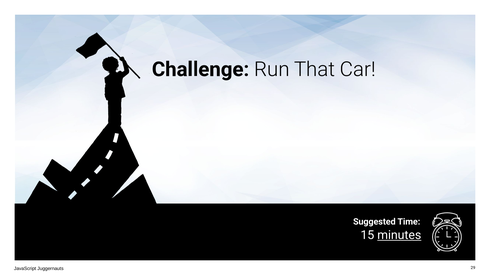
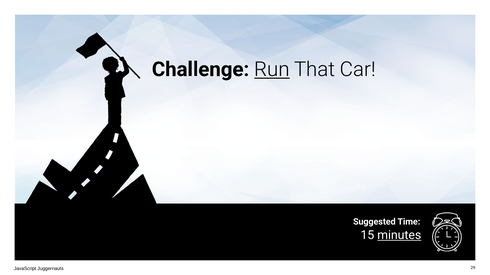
Run underline: none -> present (272, 70)
